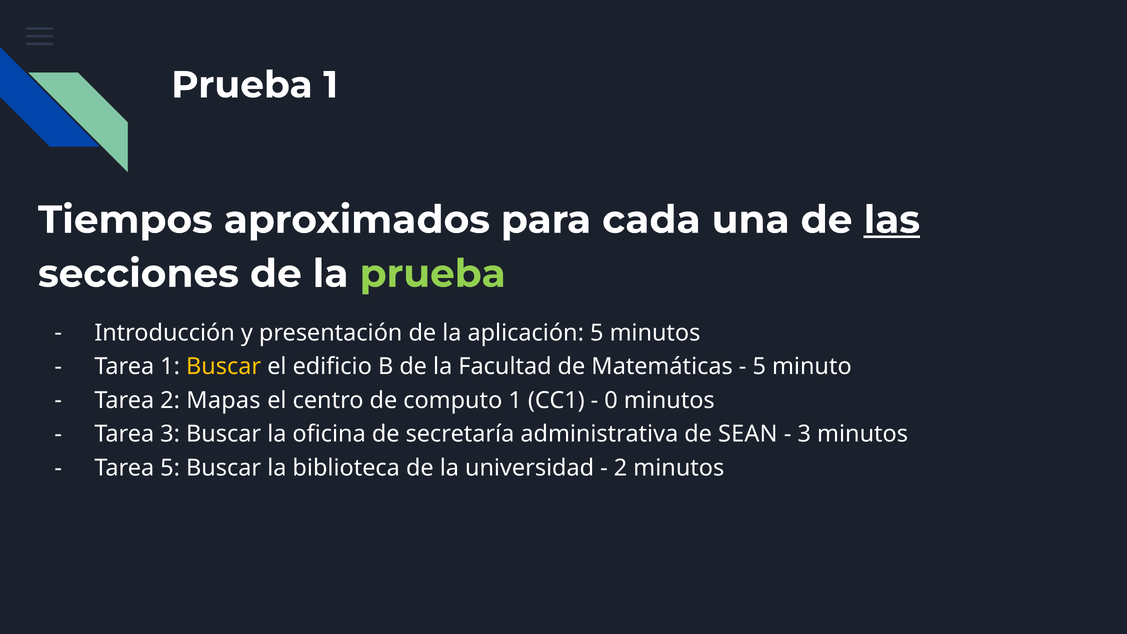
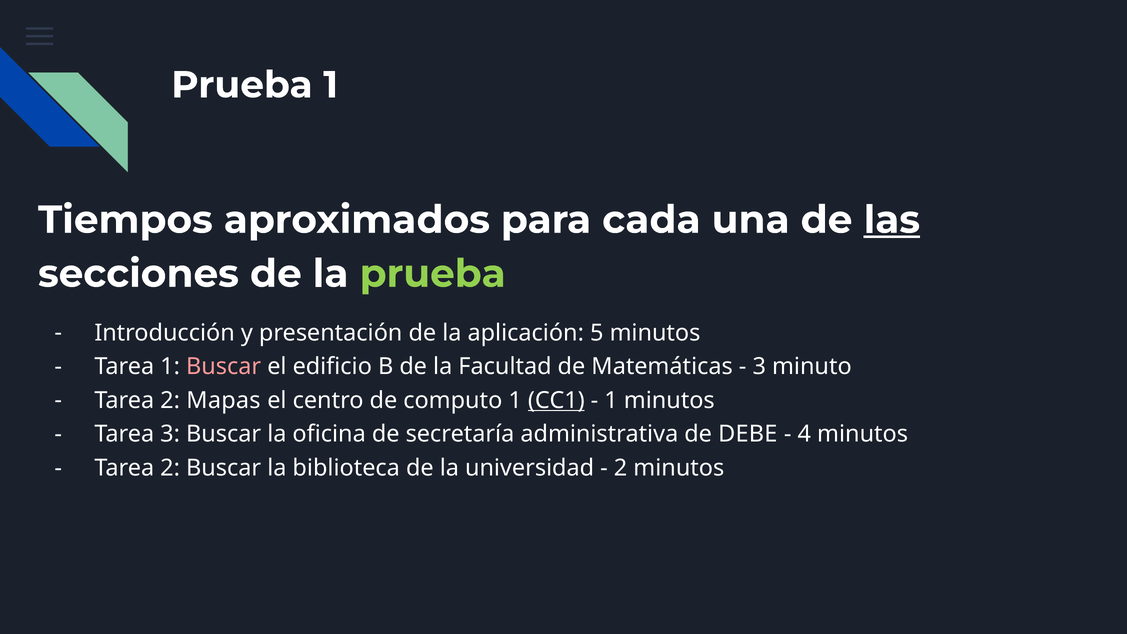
Buscar colour: yellow -> pink (224, 367)
5: 5 -> 3 (759, 367)
CC1 underline: none -> present (556, 400)
0: 0 -> 1 (611, 400)
SEAN: SEAN -> DEBE (748, 434)
3: 3 -> 4 (804, 434)
5: 5 -> 2 (170, 468)
